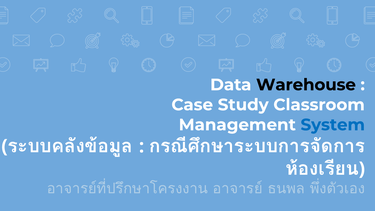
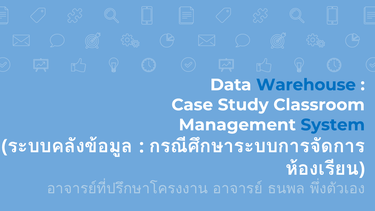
Warehouse colour: black -> blue (306, 85)
